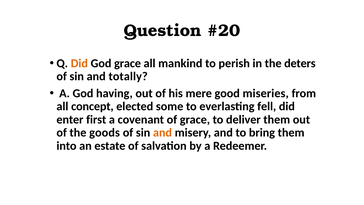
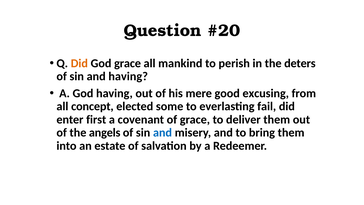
and totally: totally -> having (128, 76)
miseries: miseries -> excusing (266, 93)
fell: fell -> fail (267, 106)
goods: goods -> angels (105, 133)
and colour: orange -> blue (163, 133)
